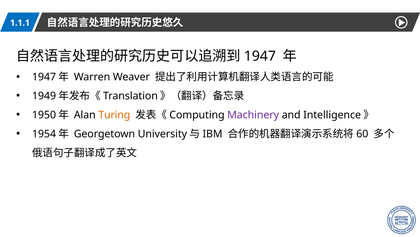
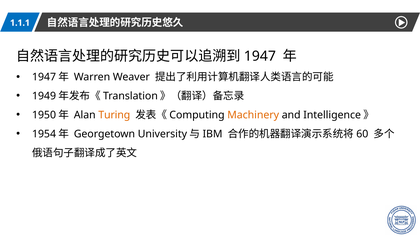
Machinery colour: purple -> orange (253, 115)
